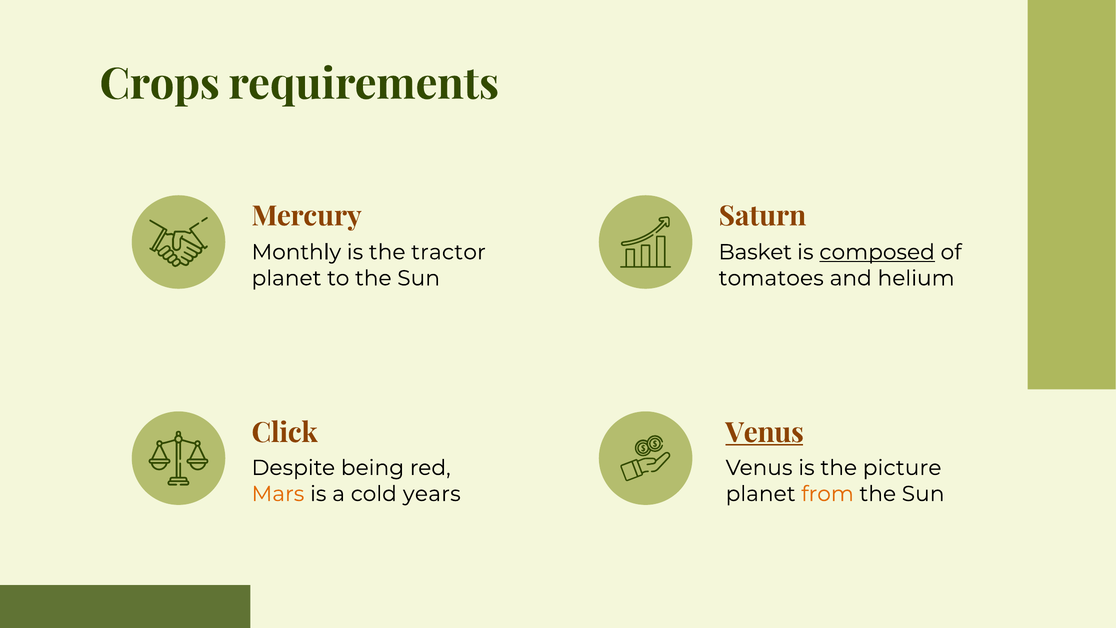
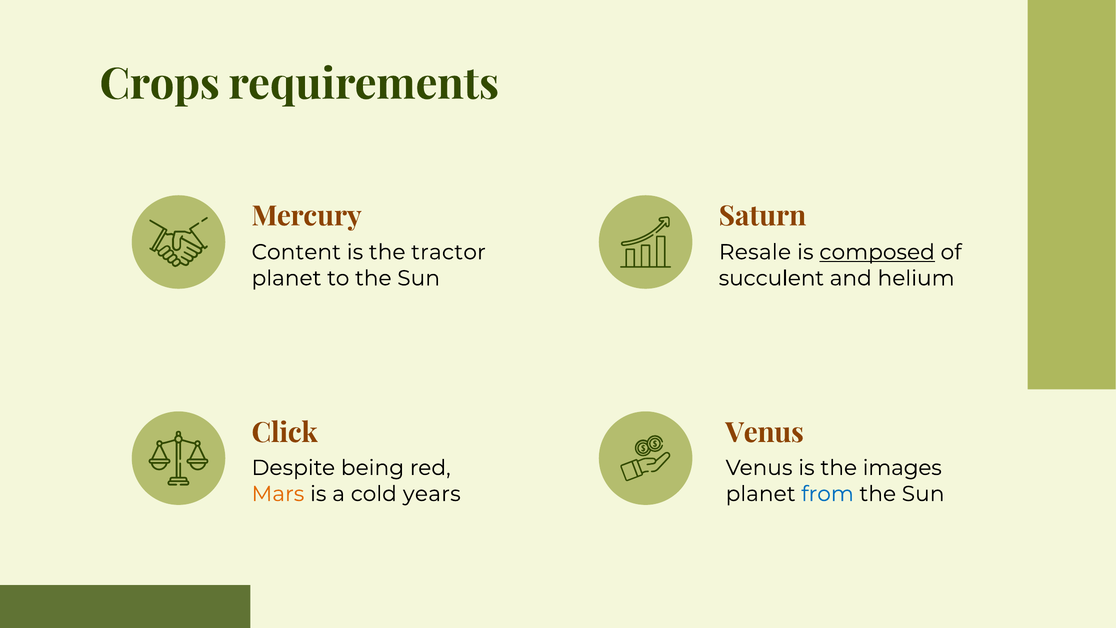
Monthly: Monthly -> Content (296, 252)
Basket: Basket -> Resale (755, 252)
tomatoes: tomatoes -> succulent (771, 278)
Venus underline: present -> none (765, 433)
picture: picture -> images (902, 468)
from colour: orange -> blue (828, 494)
